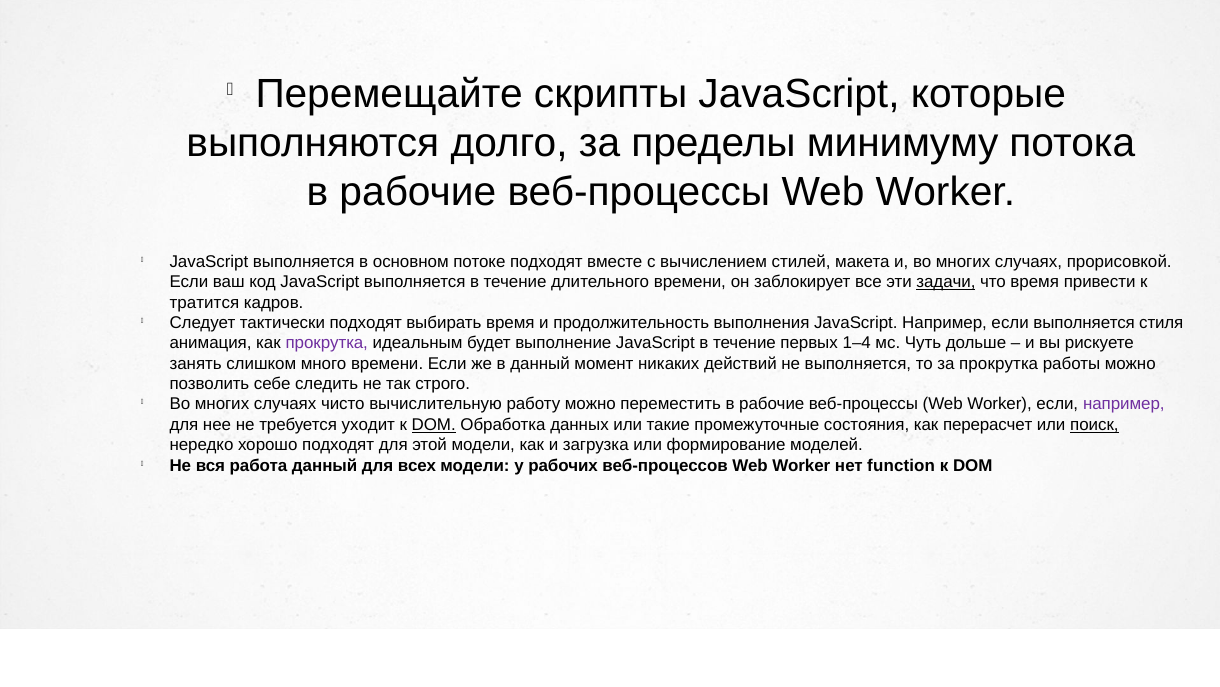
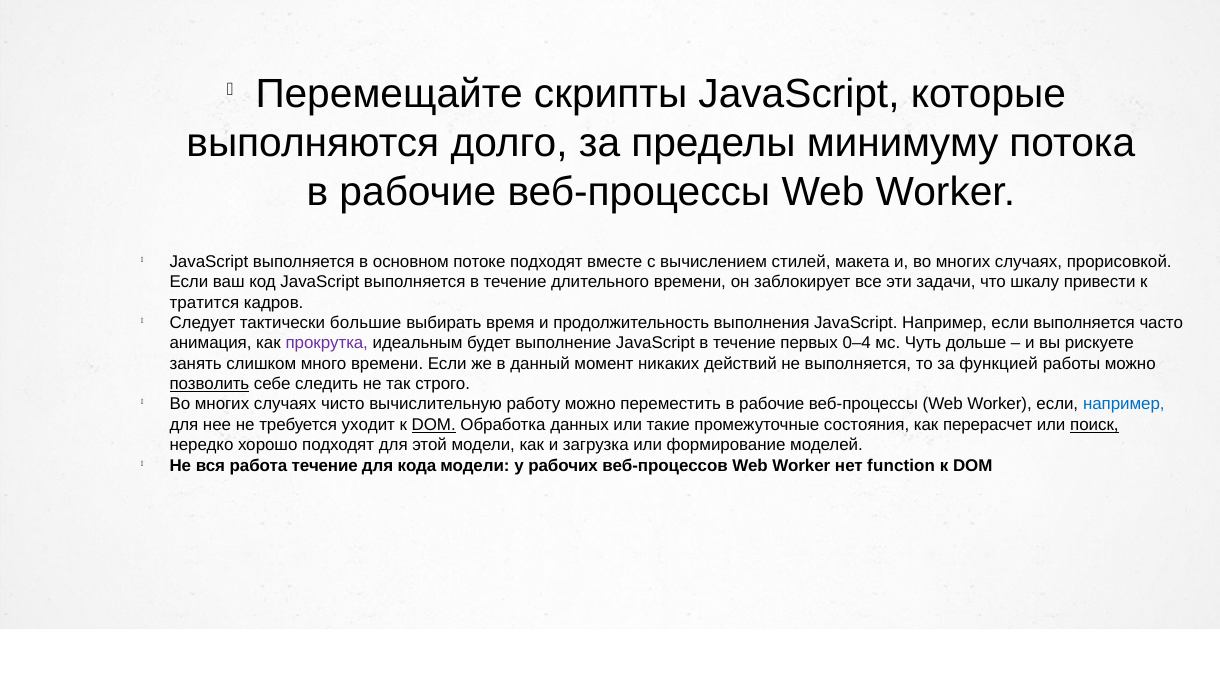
задачи underline: present -> none (946, 282)
что время: время -> шкалу (1035, 282)
тактически подходят: подходят -> большие (366, 322)
стиля: стиля -> часто (1161, 322)
1–4: 1–4 -> 0–4 (857, 343)
за прокрутка: прокрутка -> функцией (999, 363)
позволить underline: none -> present (209, 384)
например colour: purple -> blue (1124, 404)
работа данный: данный -> течение (325, 465)
всех: всех -> кода (417, 465)
